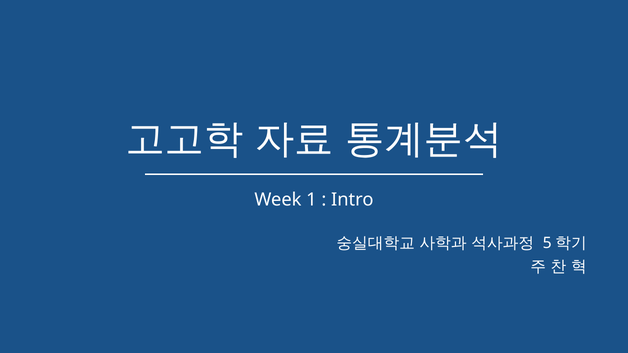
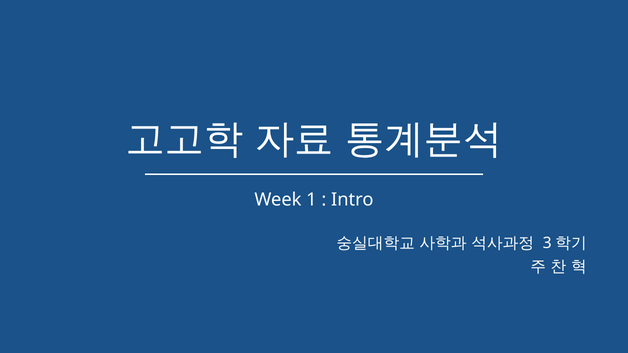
5: 5 -> 3 (547, 243)
